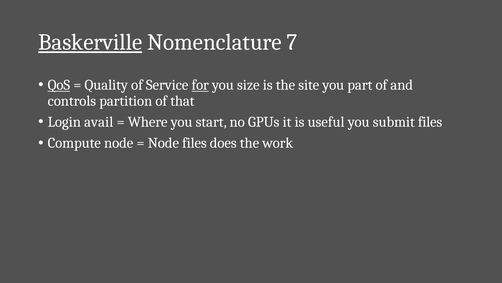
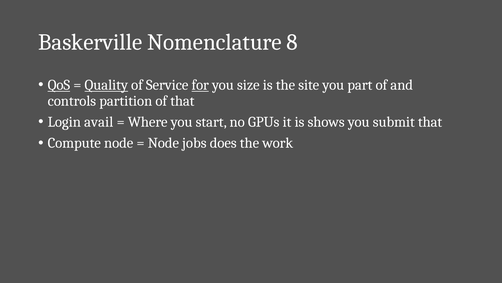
Baskerville underline: present -> none (90, 42)
7: 7 -> 8 (292, 42)
Quality underline: none -> present (106, 85)
useful: useful -> shows (326, 122)
submit files: files -> that (430, 122)
Node files: files -> jobs (194, 143)
